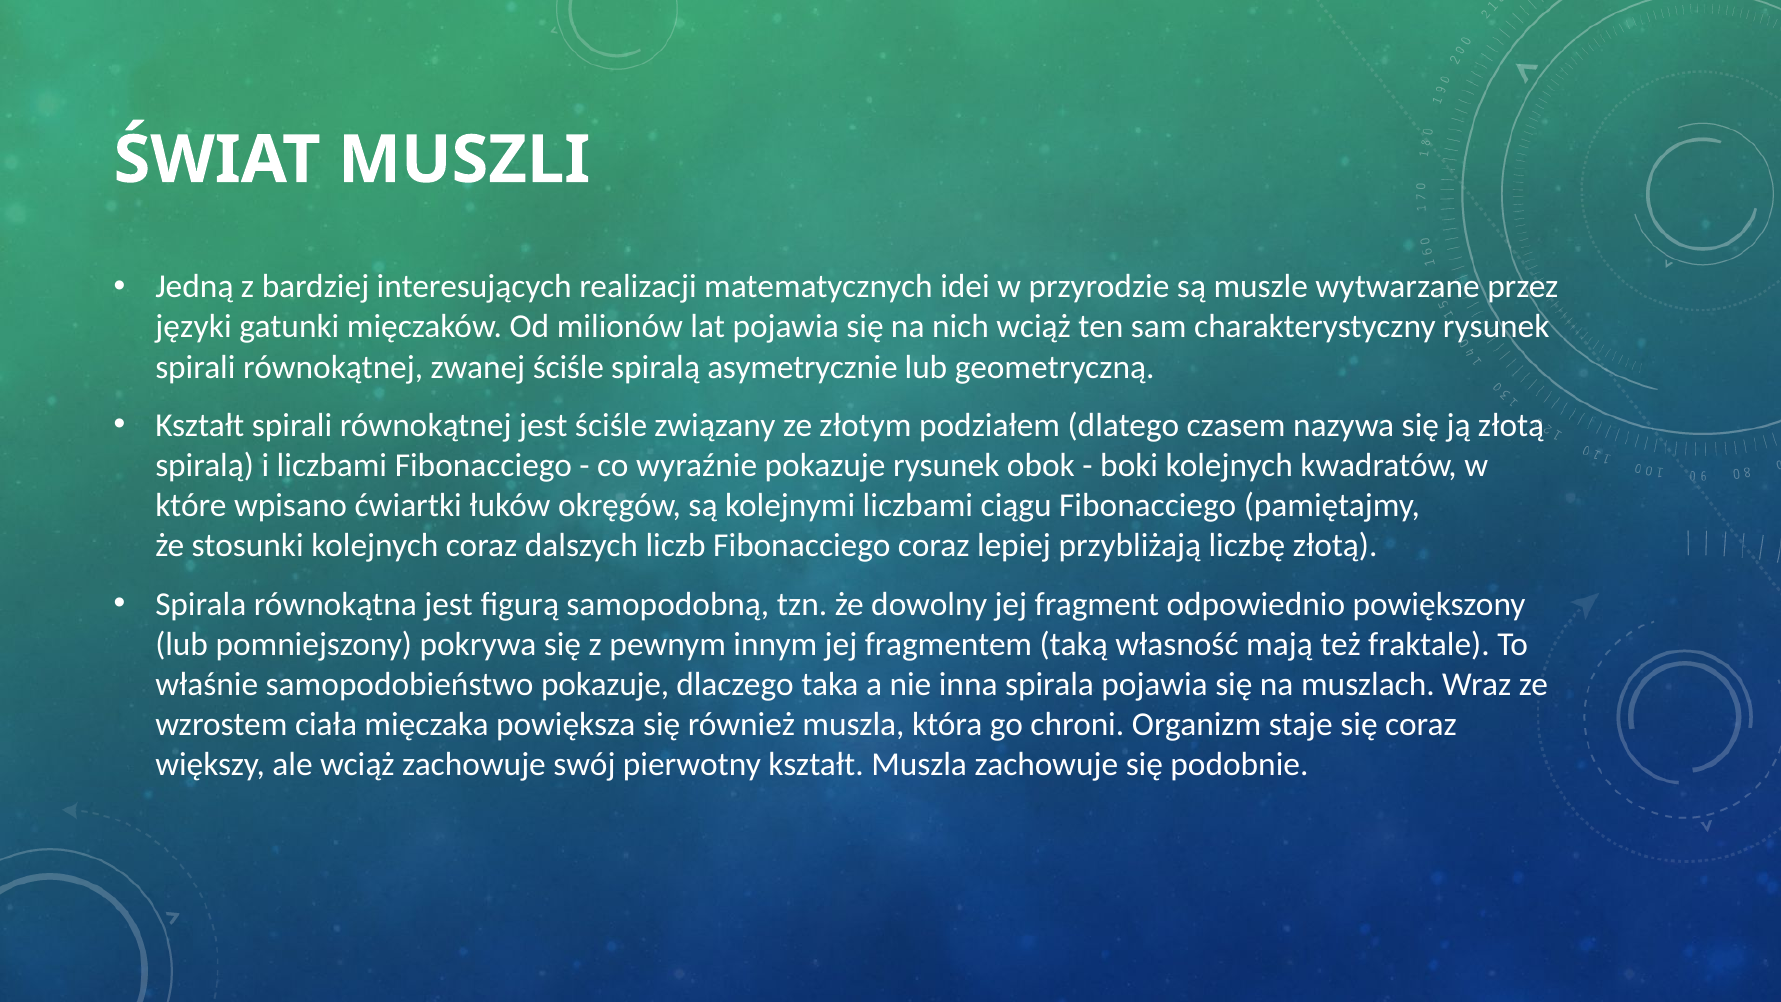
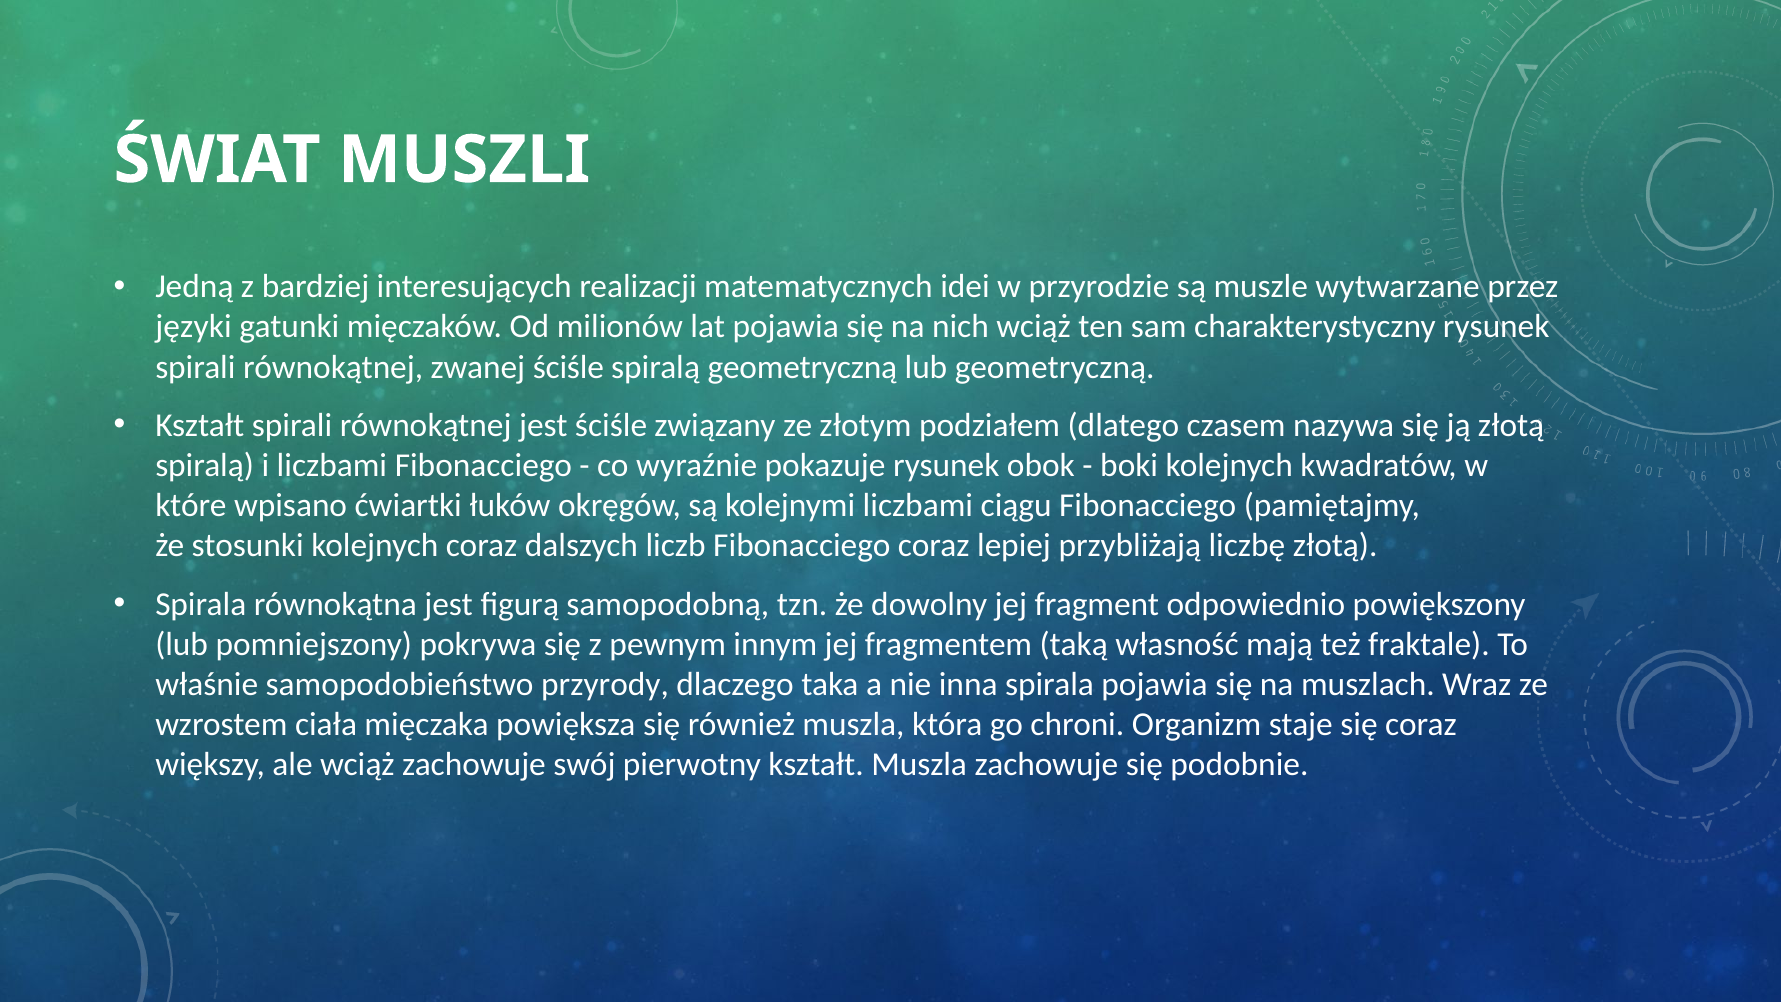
spiralą asymetrycznie: asymetrycznie -> geometryczną (802, 367)
samopodobieństwo pokazuje: pokazuje -> przyrody (605, 685)
